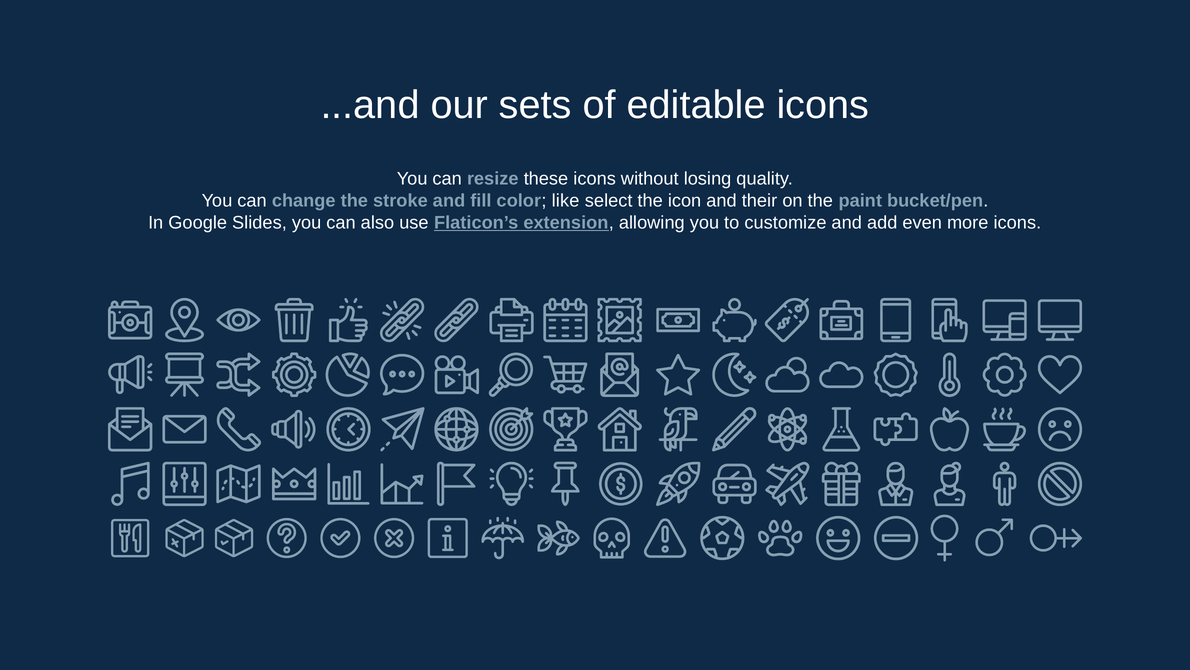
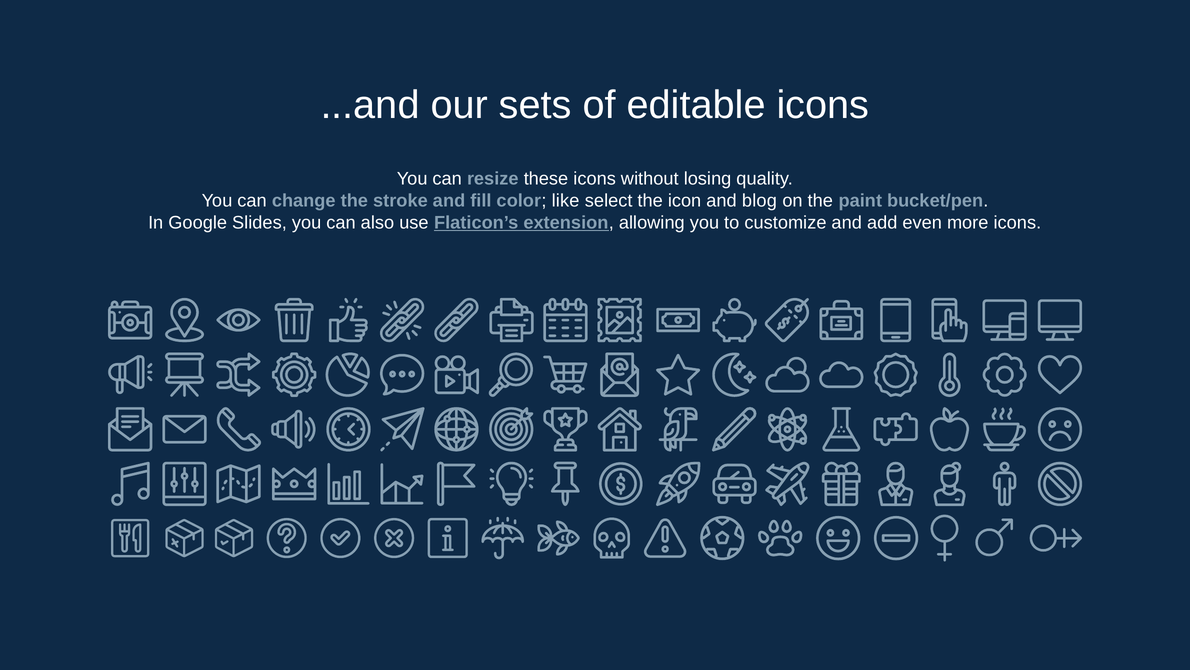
their: their -> blog (759, 201)
